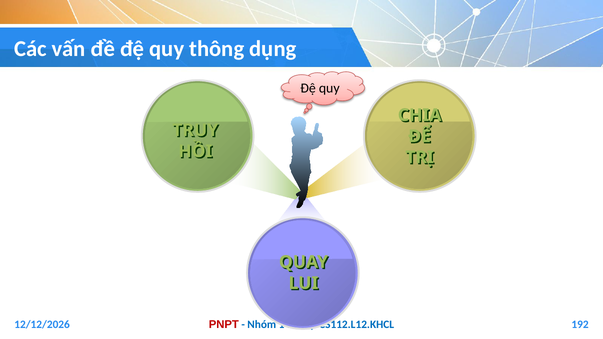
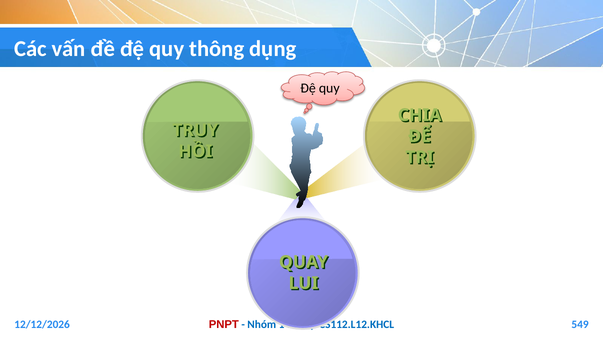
192: 192 -> 549 (580, 325)
